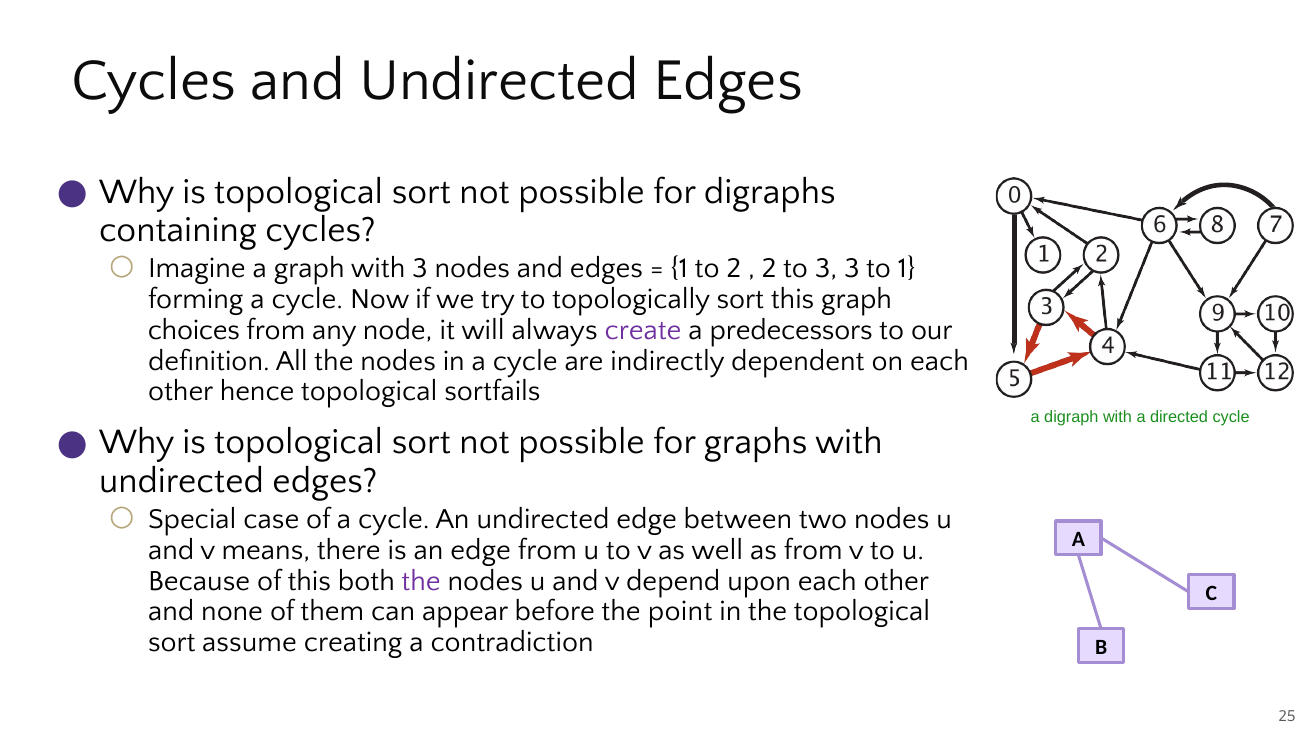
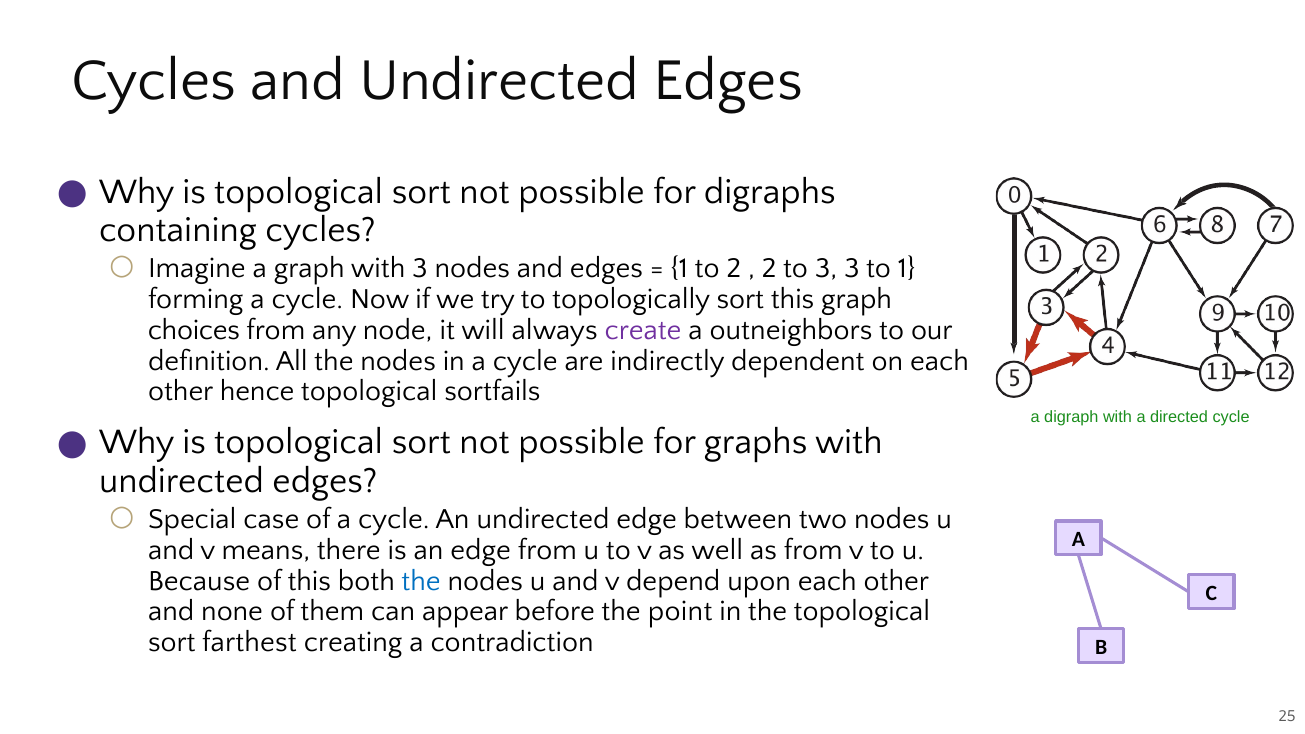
predecessors: predecessors -> outneighbors (791, 330)
the colour: purple -> blue (421, 581)
assume: assume -> farthest (249, 642)
